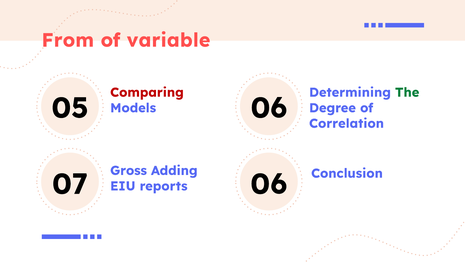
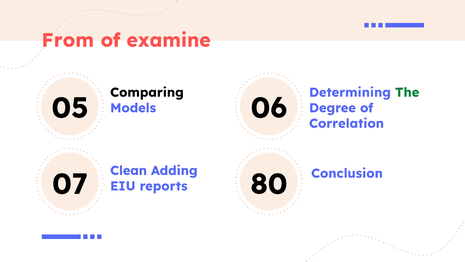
variable: variable -> examine (169, 40)
Comparing colour: red -> black (147, 92)
Gross: Gross -> Clean (129, 170)
reports 06: 06 -> 80 (269, 184)
